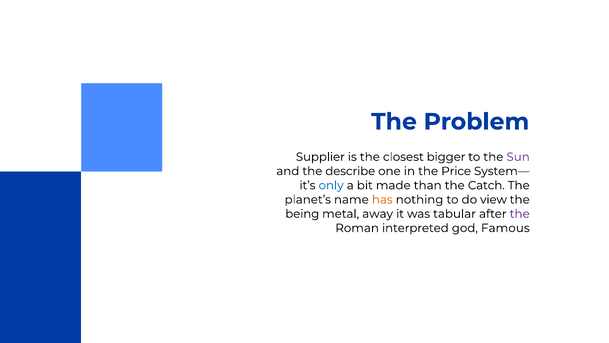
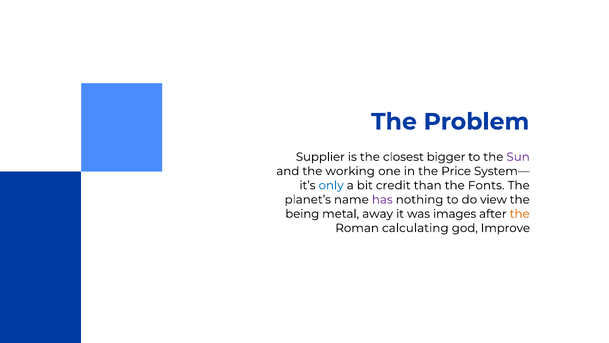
describe: describe -> working (350, 171)
made: made -> credit (393, 185)
Catch: Catch -> Fonts (486, 185)
has colour: orange -> purple (382, 199)
tabular: tabular -> images (455, 214)
the colour: purple -> orange (520, 214)
interpreted: interpreted -> calculating (415, 228)
Famous: Famous -> Improve (505, 228)
